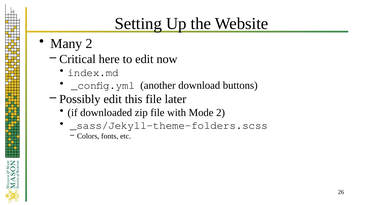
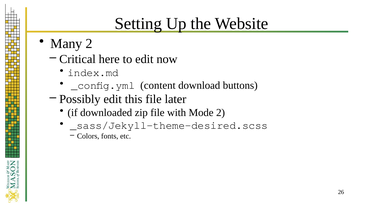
another: another -> content (158, 85)
_sass/Jekyll-theme-folders.scss: _sass/Jekyll-theme-folders.scss -> _sass/Jekyll-theme-desired.scss (169, 126)
